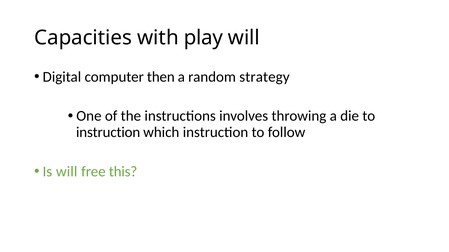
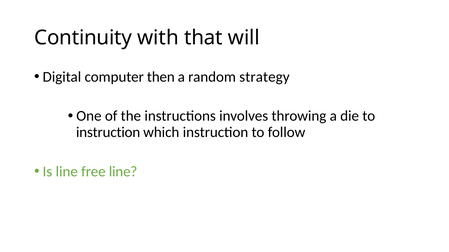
Capacities: Capacities -> Continuity (83, 38)
play: play -> that (203, 38)
Is will: will -> line (67, 172)
free this: this -> line (123, 172)
